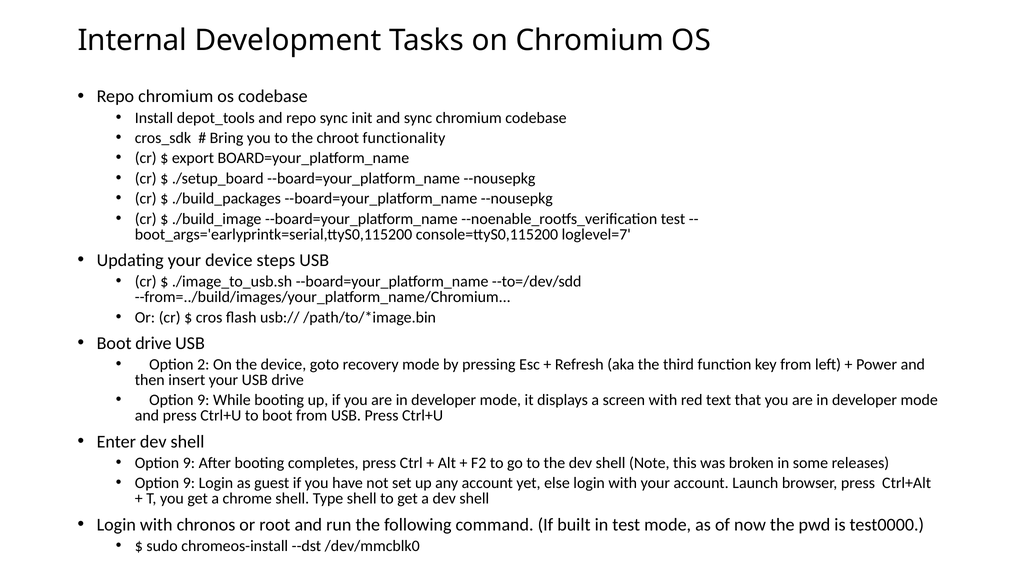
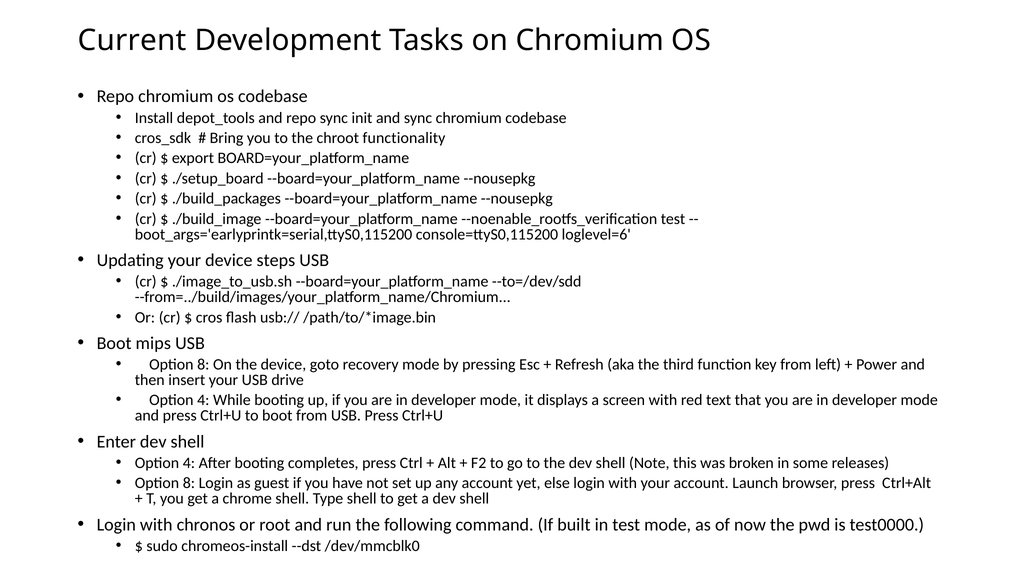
Internal: Internal -> Current (132, 41)
loglevel=7: loglevel=7 -> loglevel=6 (596, 234)
Boot drive: drive -> mips (153, 343)
2: 2 -> 8 (203, 364)
9: 9 -> 4 (203, 400)
9: 9 -> 4 (189, 463)
9: 9 -> 8 (189, 483)
